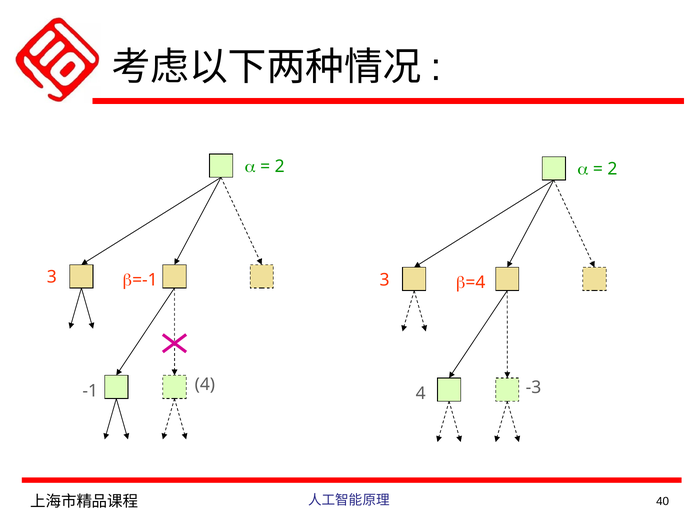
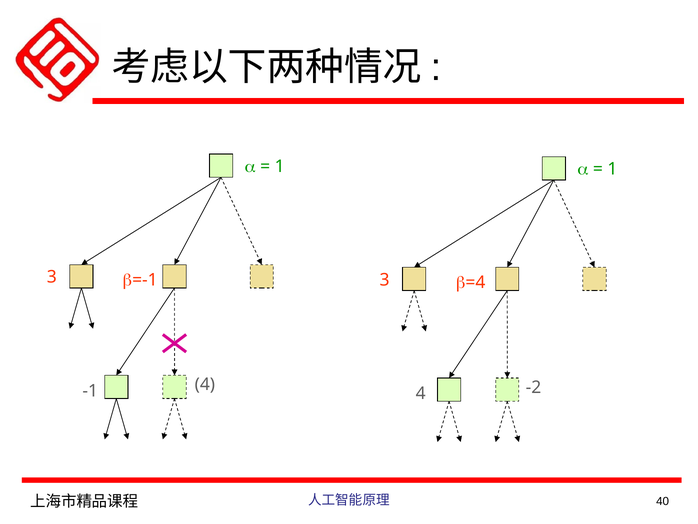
2: 2 -> 1 (280, 166)
2: 2 -> 1 (612, 169)
-3: -3 -> -2 (533, 387)
